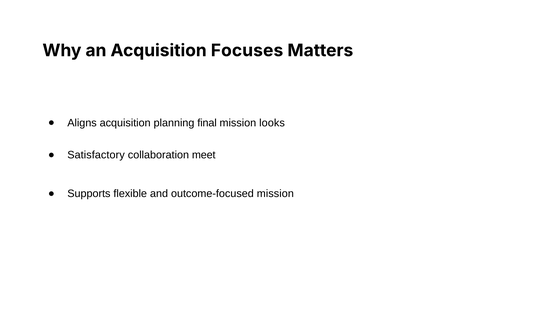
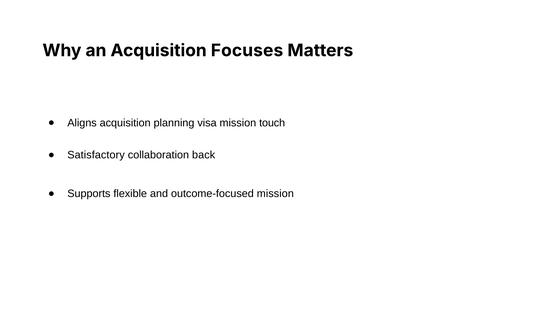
final: final -> visa (207, 123)
looks: looks -> touch (272, 123)
meet: meet -> back (204, 155)
